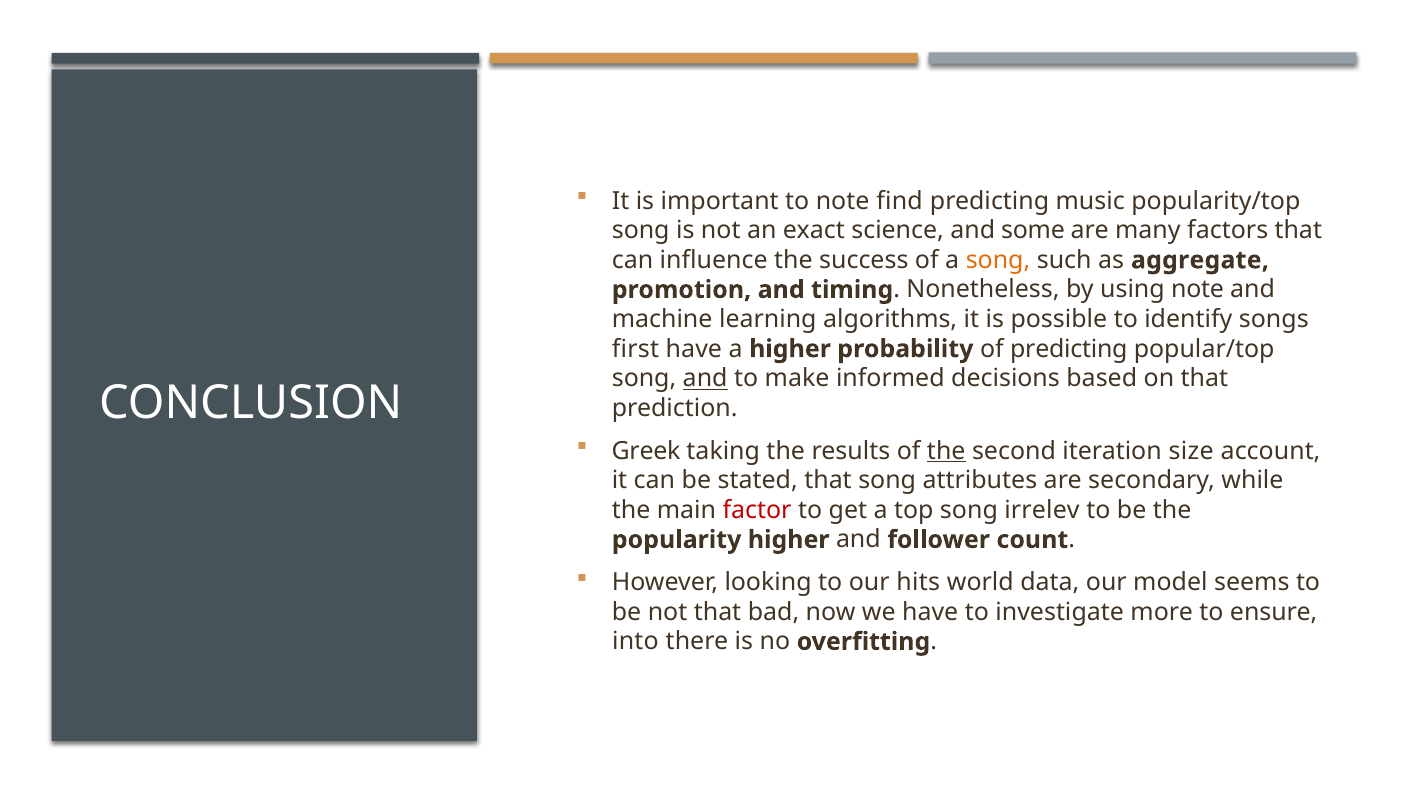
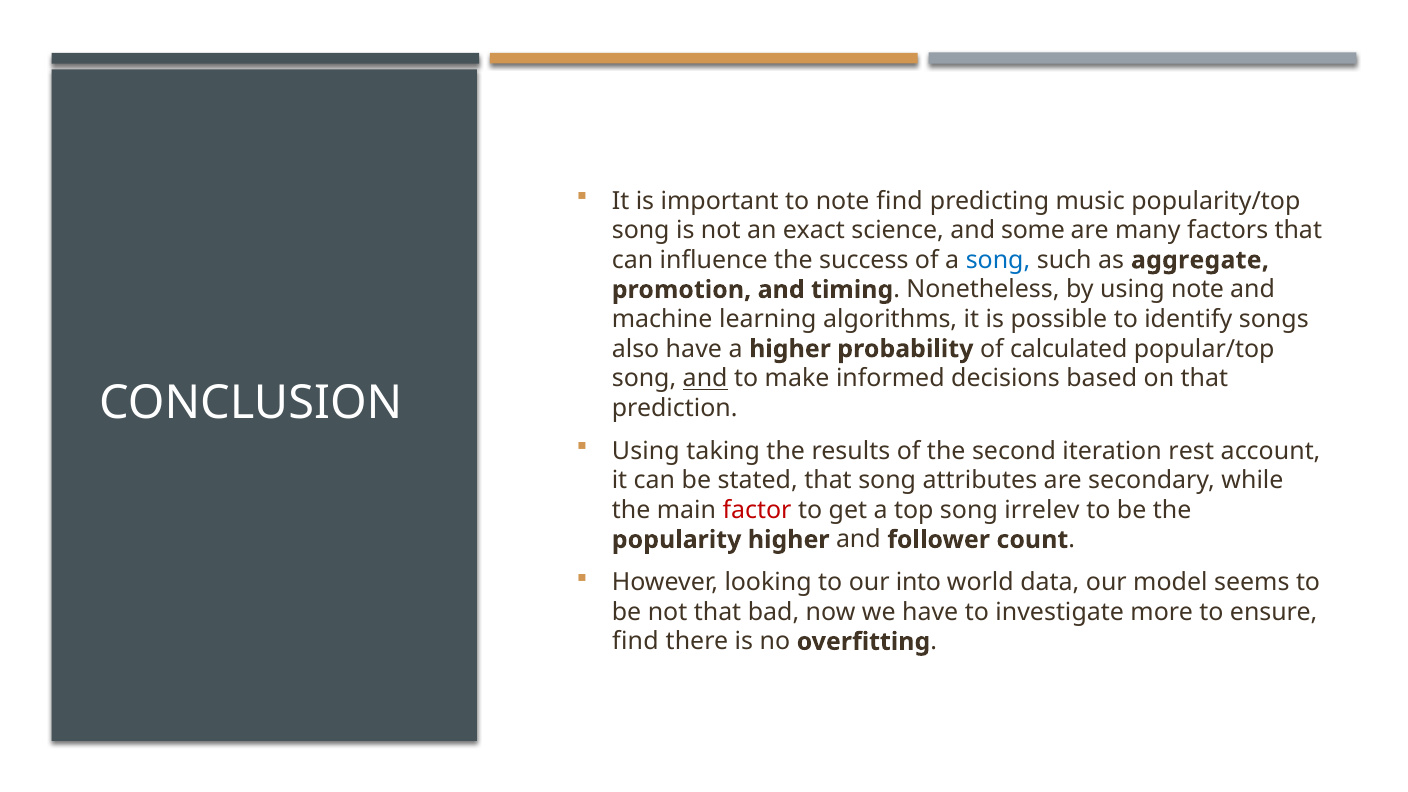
song colour: orange -> blue (998, 260)
first: first -> also (636, 349)
of predicting: predicting -> calculated (1069, 349)
Greek: Greek -> Using (646, 451)
the underline: present -> none (946, 451)
size: size -> rest (1191, 451)
hits: hits -> into (918, 582)
into: into -> find (635, 642)
